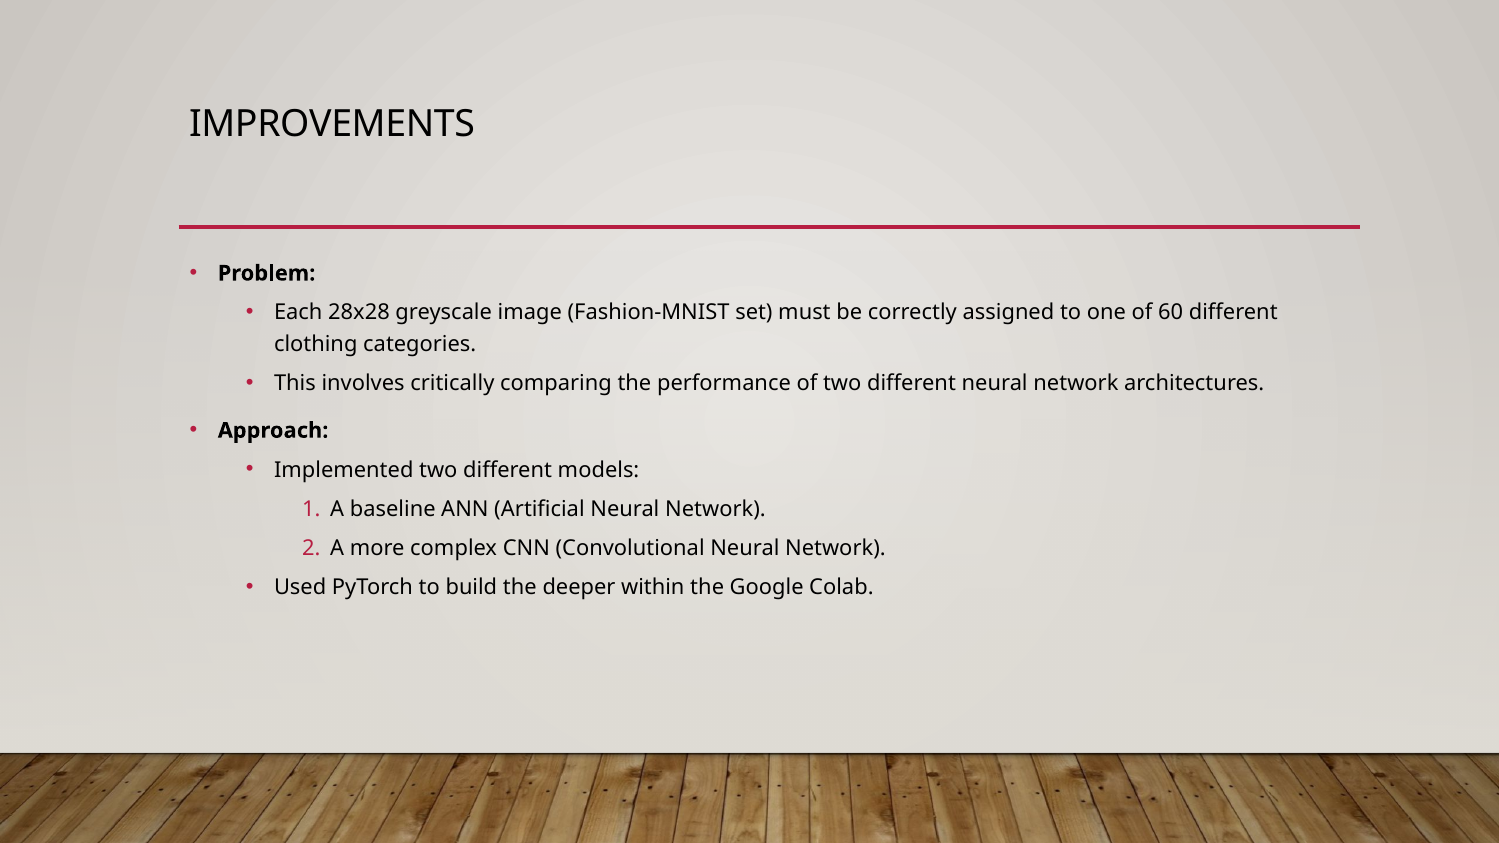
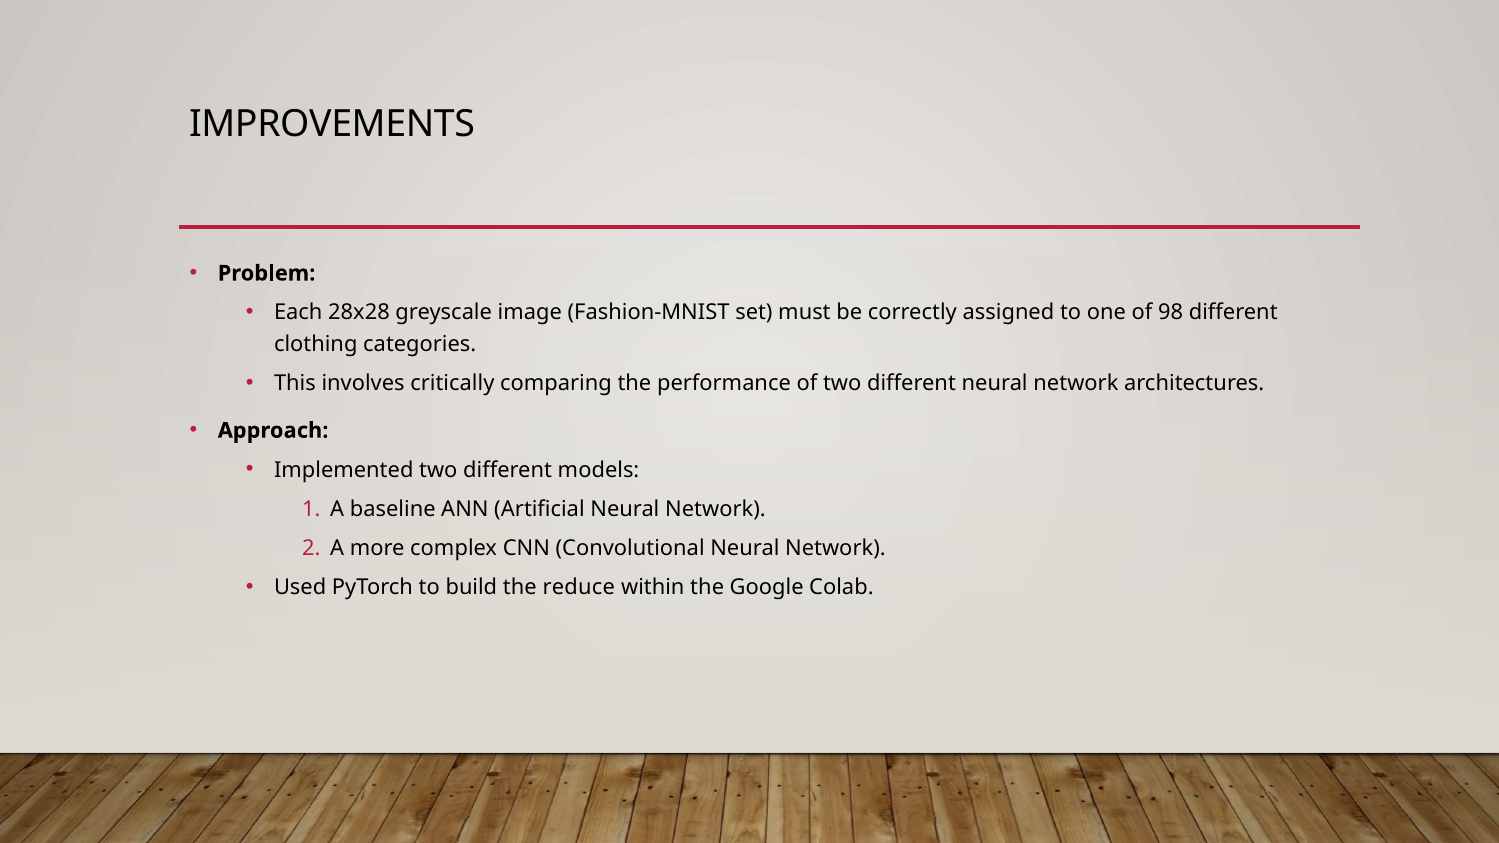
60: 60 -> 98 (1171, 313)
deeper: deeper -> reduce (579, 588)
